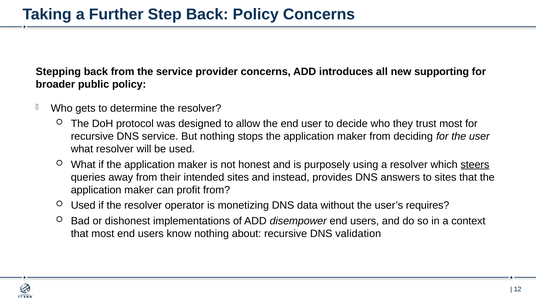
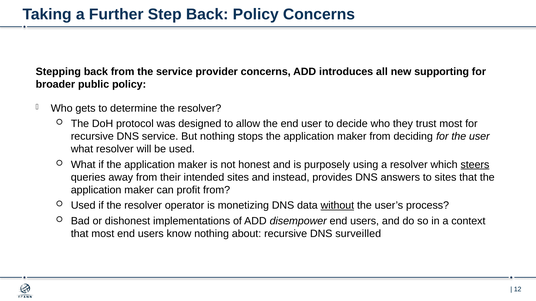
without underline: none -> present (337, 206)
requires: requires -> process (428, 206)
validation: validation -> surveilled (358, 234)
